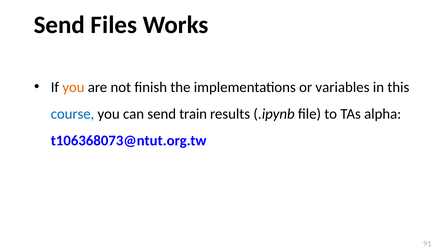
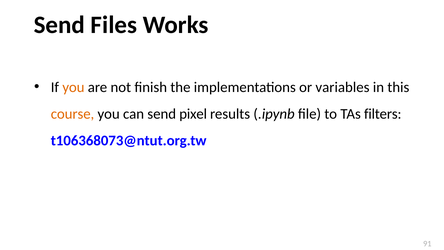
course colour: blue -> orange (73, 114)
train: train -> pixel (193, 114)
alpha: alpha -> filters (383, 114)
